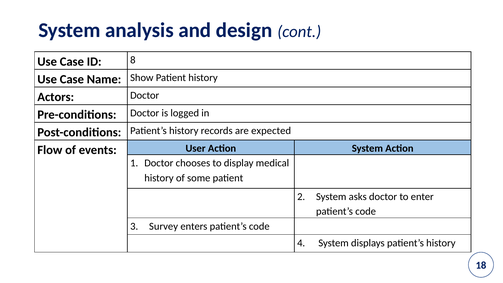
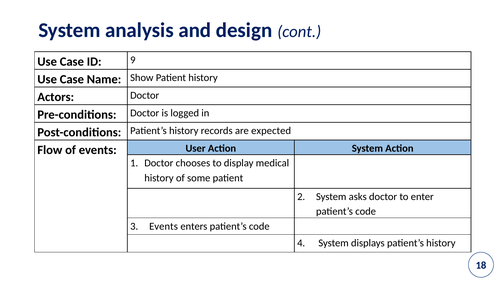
8: 8 -> 9 (133, 60)
3 Survey: Survey -> Events (164, 226)
